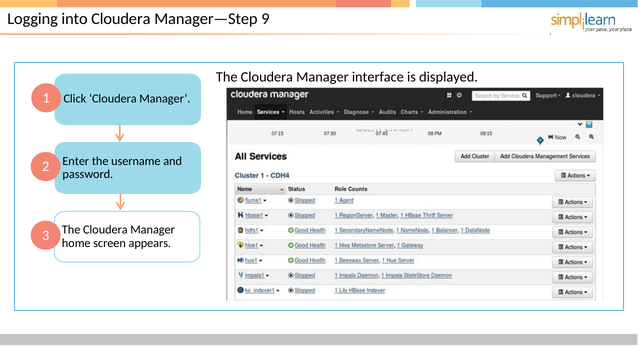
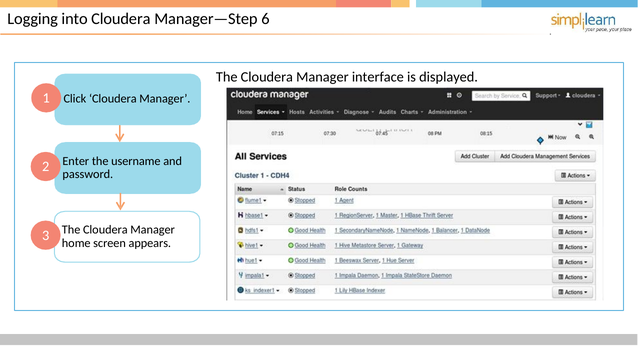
9: 9 -> 6 (265, 19)
